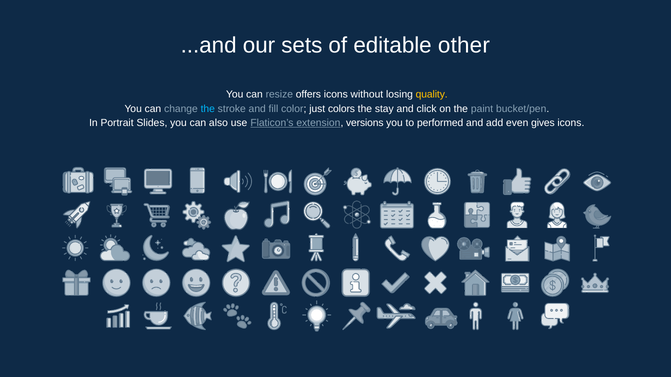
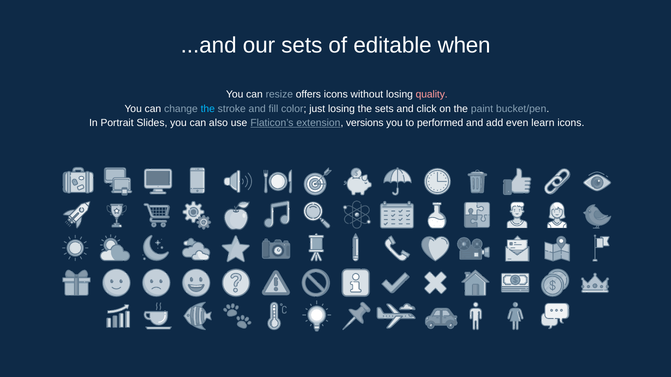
other: other -> when (464, 45)
quality colour: yellow -> pink (432, 95)
just colors: colors -> losing (341, 109)
the stay: stay -> sets (384, 109)
gives: gives -> learn (543, 123)
